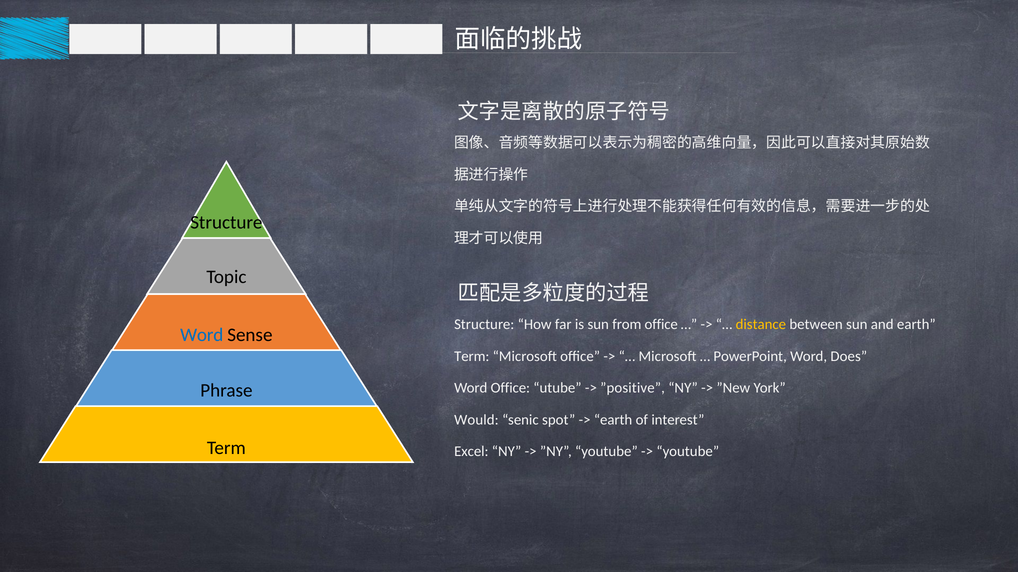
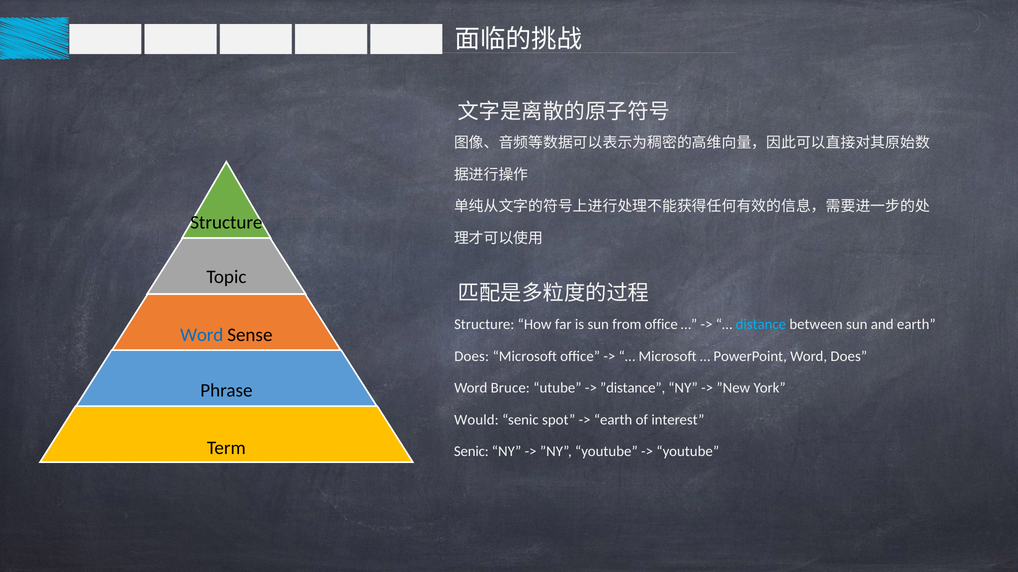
distance colour: yellow -> light blue (761, 325)
Term: Term -> Does (472, 357)
Word Office: Office -> Bruce (510, 388)
”positive: ”positive -> ”distance (633, 388)
Excel: Excel -> Senic (471, 452)
